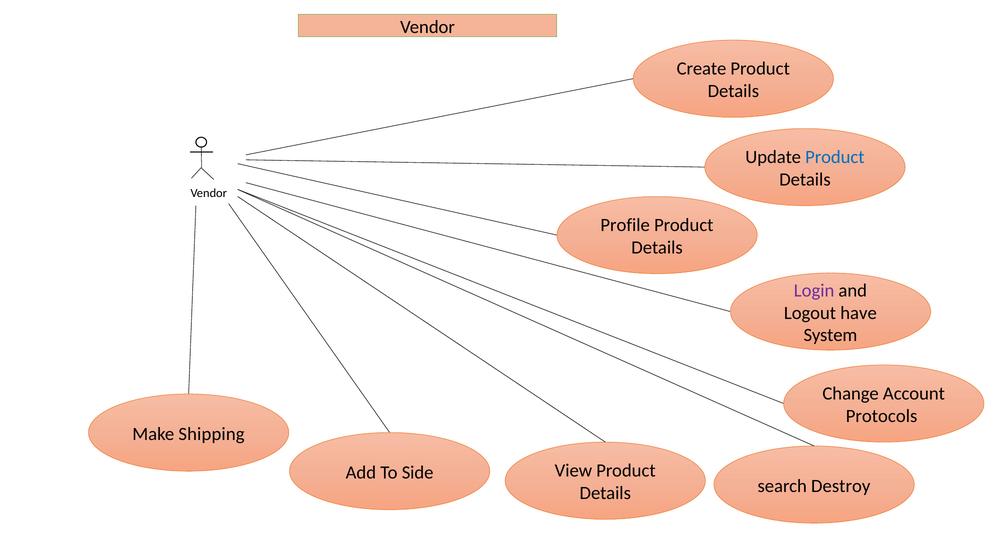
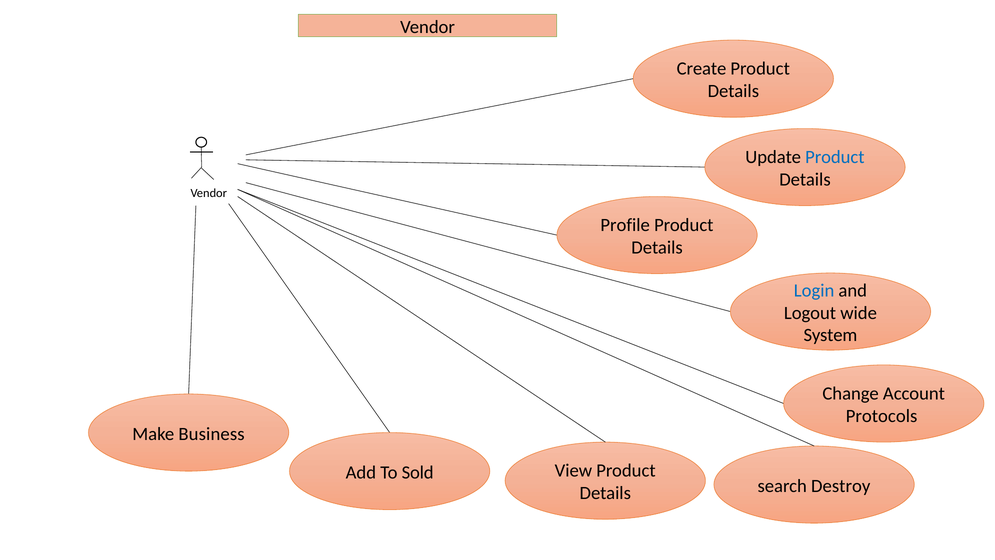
Login colour: purple -> blue (814, 290)
have: have -> wide (859, 313)
Shipping: Shipping -> Business (212, 434)
Side: Side -> Sold (418, 472)
